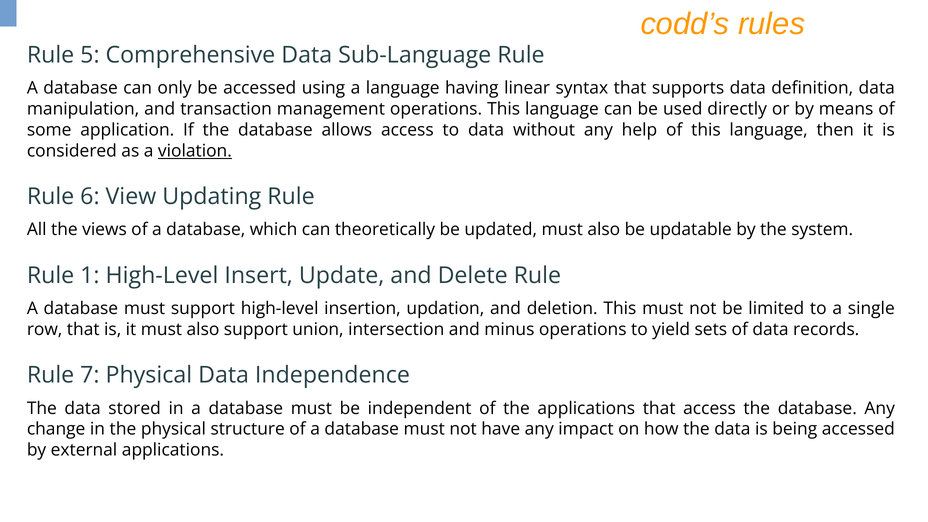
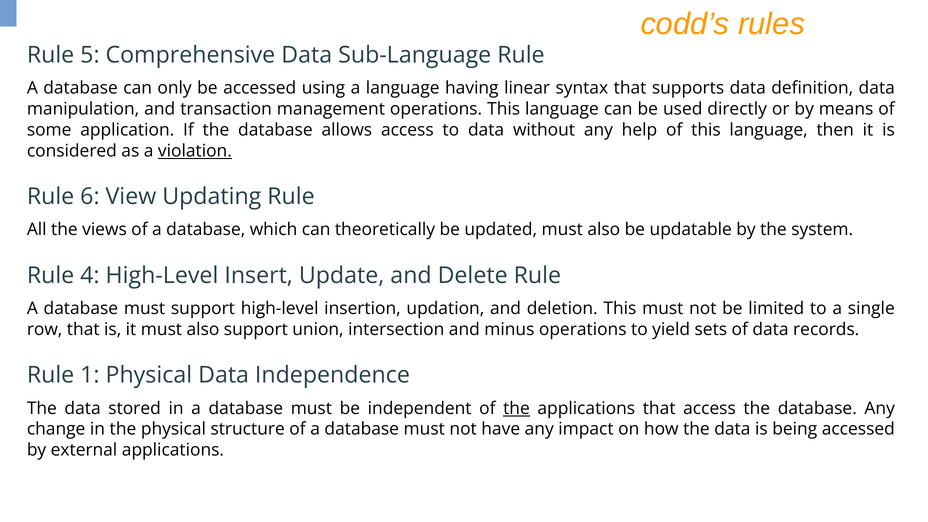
1: 1 -> 4 (90, 275)
7: 7 -> 1 (90, 375)
the underline: none -> present (516, 408)
